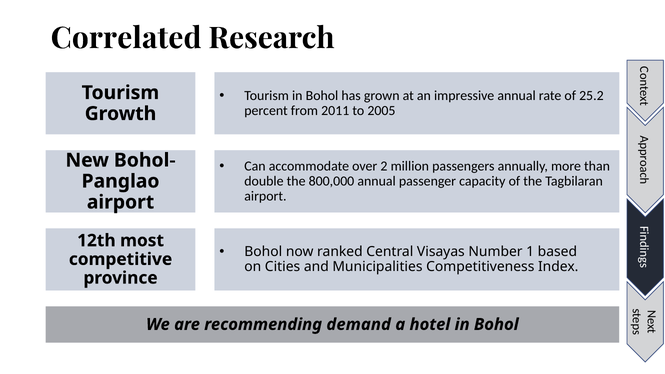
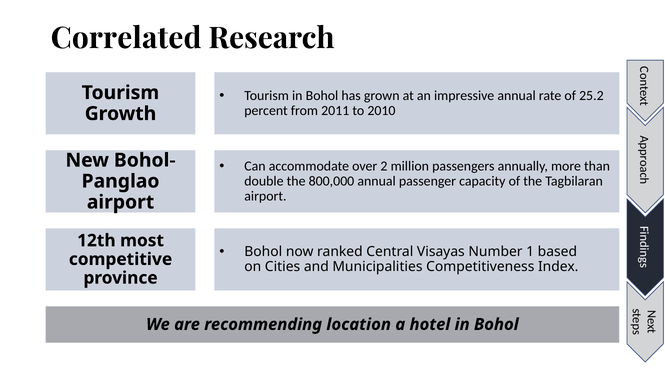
2005: 2005 -> 2010 (381, 111)
demand: demand -> location (359, 324)
